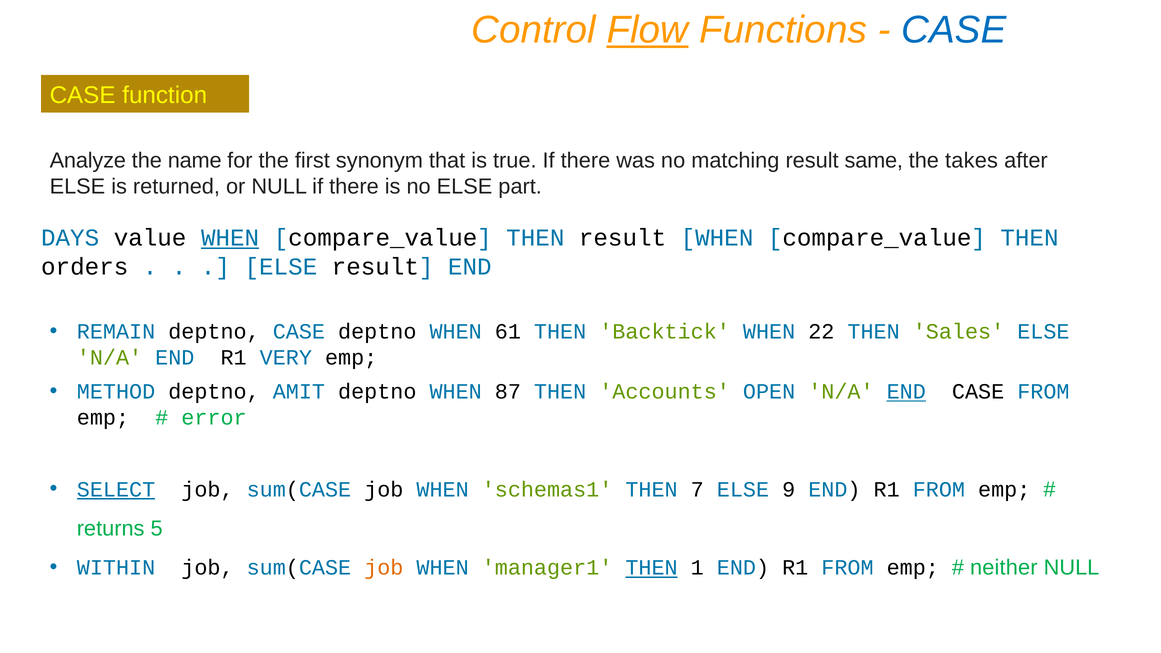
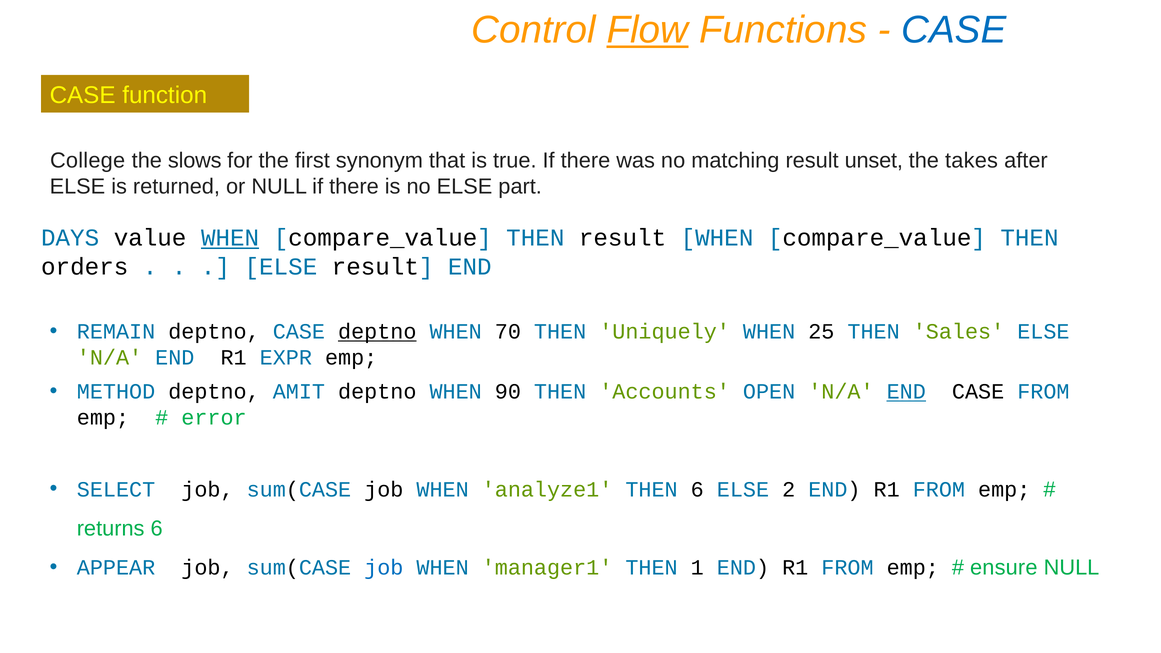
Analyze: Analyze -> College (88, 160)
name: name -> slows (195, 160)
same: same -> unset (874, 160)
deptno underline: none -> present (377, 332)
61: 61 -> 70 (508, 332)
Backtick: Backtick -> Uniquely (665, 332)
22: 22 -> 25 (821, 332)
VERY: VERY -> EXPR (286, 358)
87: 87 -> 90 (508, 392)
SELECT underline: present -> none (116, 489)
schemas1: schemas1 -> analyze1 (547, 489)
THEN 7: 7 -> 6 (697, 489)
9: 9 -> 2 (789, 489)
returns 5: 5 -> 6 (157, 529)
WITHIN: WITHIN -> APPEAR (116, 568)
job colour: orange -> blue (384, 568)
THEN underline: present -> none (652, 568)
neither: neither -> ensure (1004, 568)
